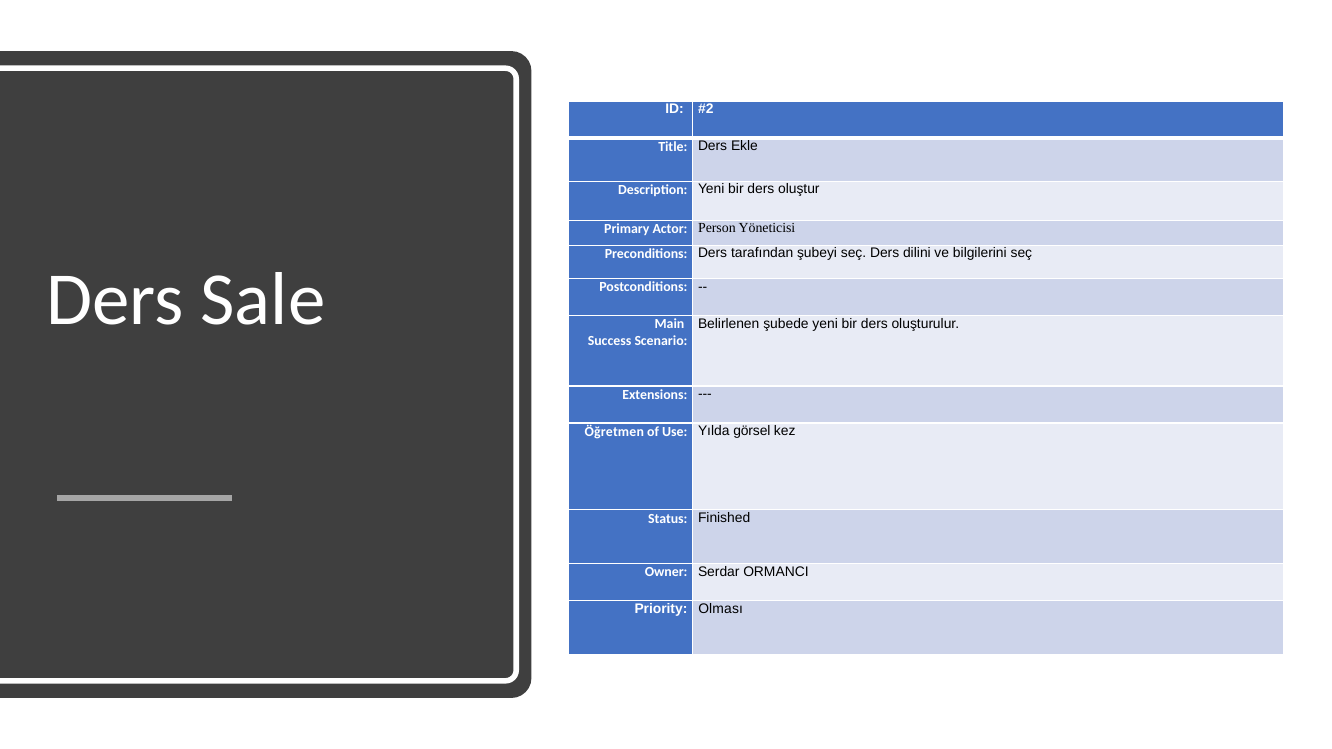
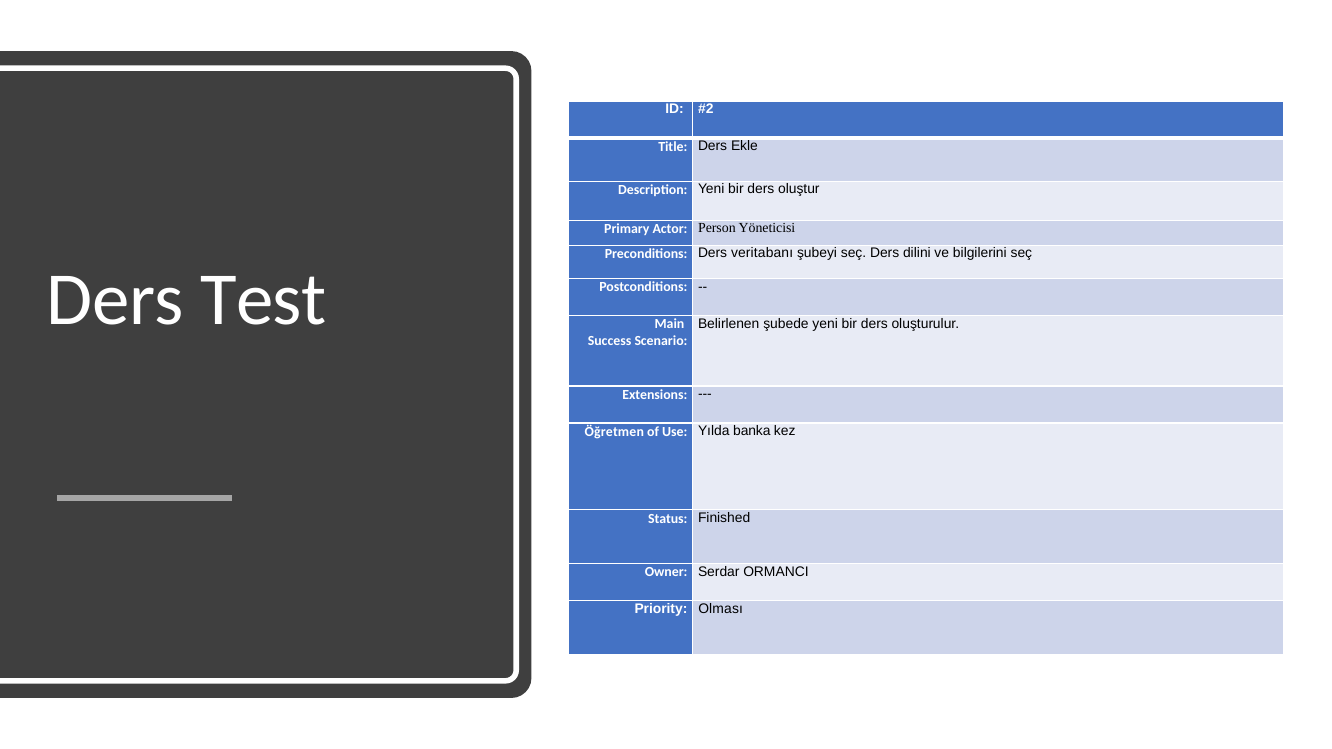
tarafından: tarafından -> veritabanı (762, 253)
Sale: Sale -> Test (263, 300)
görsel: görsel -> banka (752, 431)
